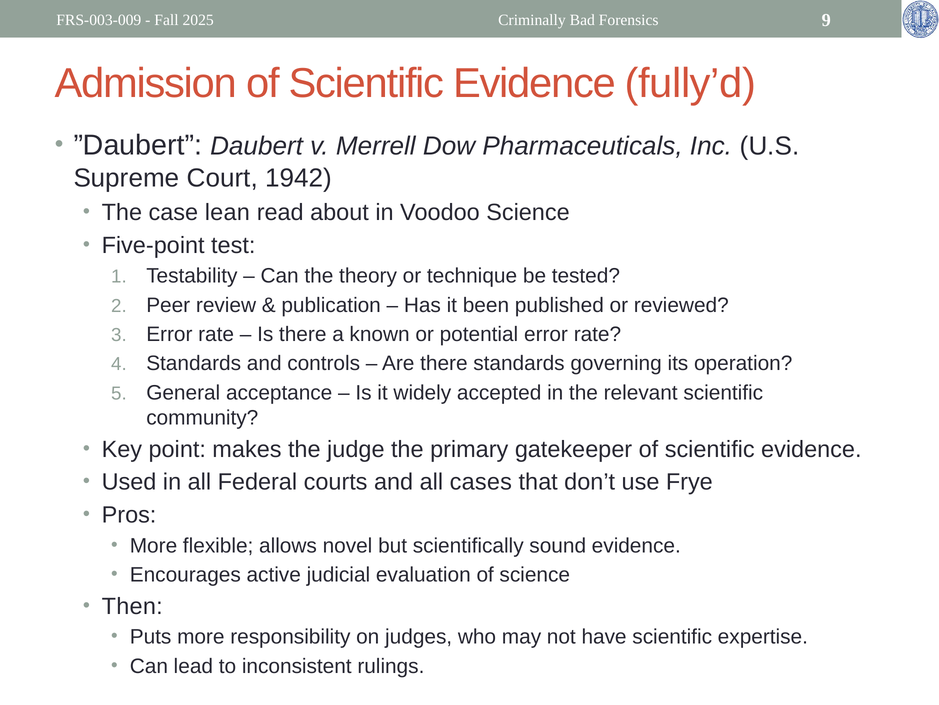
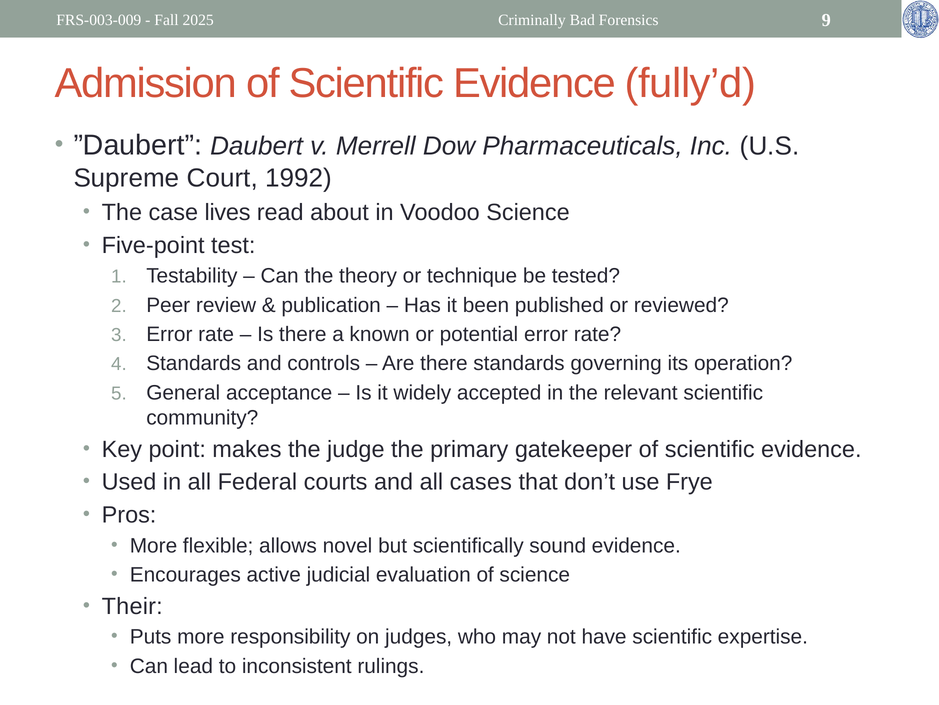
1942: 1942 -> 1992 (298, 178)
lean: lean -> lives (228, 212)
Then: Then -> Their (132, 606)
